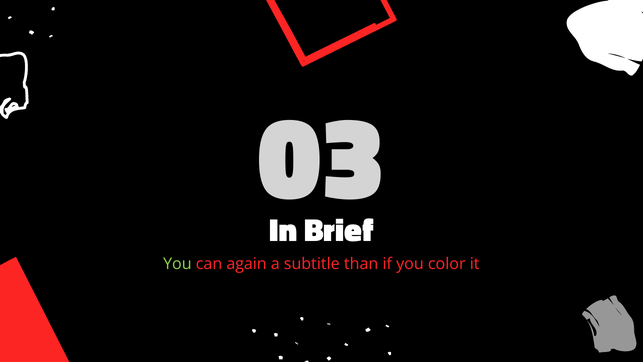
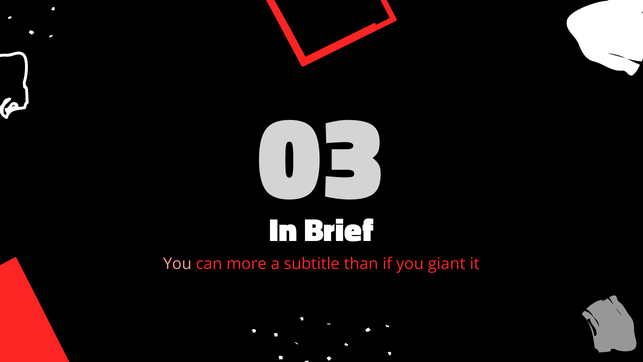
You colour: light green -> pink (177, 264)
again: again -> more (246, 264)
color: color -> giant (447, 264)
